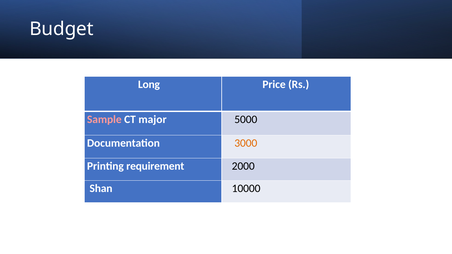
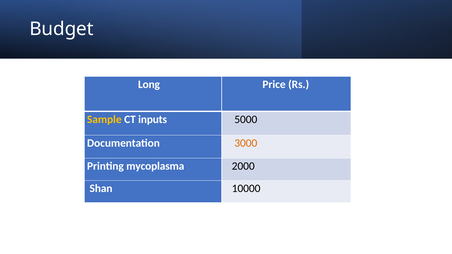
Sample colour: pink -> yellow (104, 120)
major: major -> inputs (153, 120)
requirement: requirement -> mycoplasma (155, 166)
